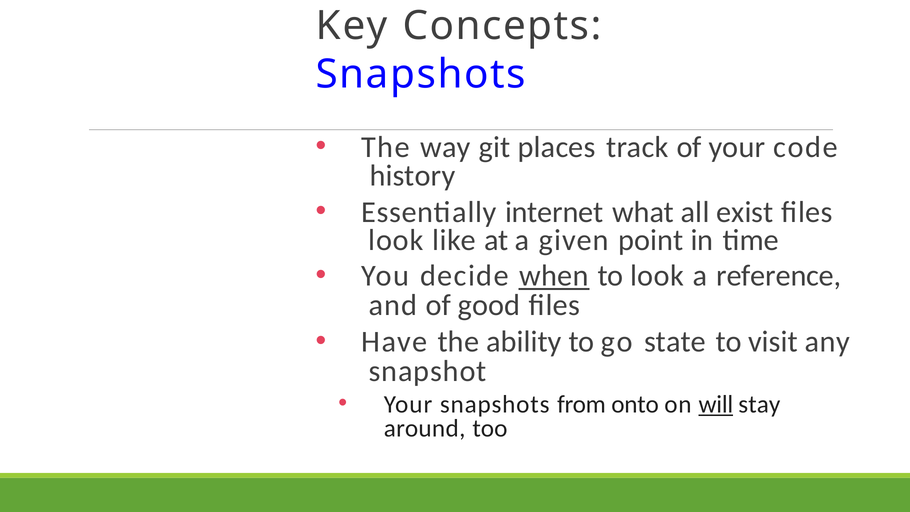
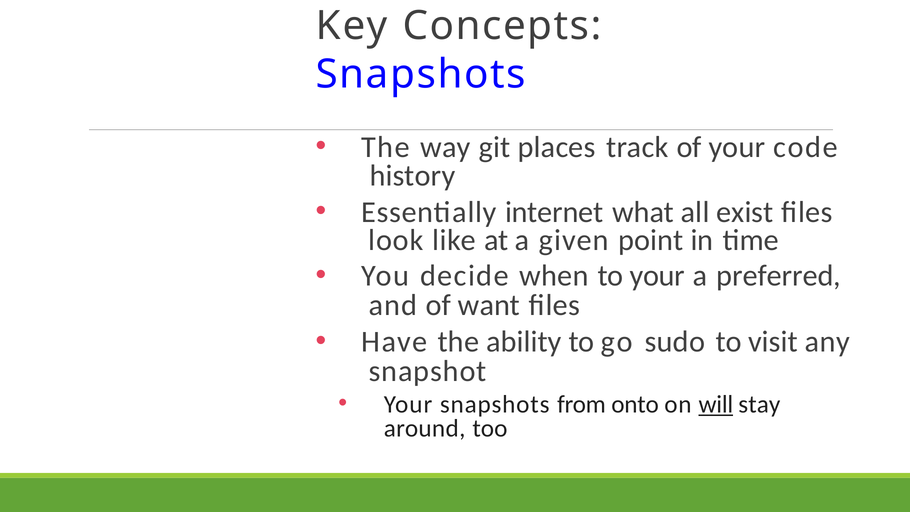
when underline: present -> none (554, 276)
to look: look -> your (657, 276)
reference: reference -> preferred (779, 276)
good: good -> want (489, 305)
state: state -> sudo (675, 342)
